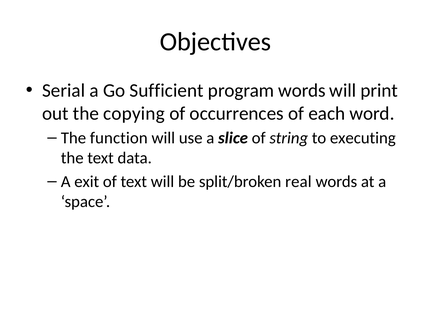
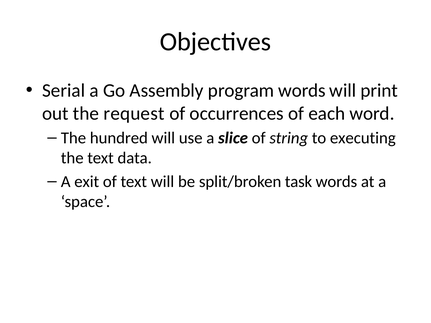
Sufficient: Sufficient -> Assembly (167, 90)
copying: copying -> request (134, 113)
function: function -> hundred (119, 138)
real: real -> task (299, 182)
